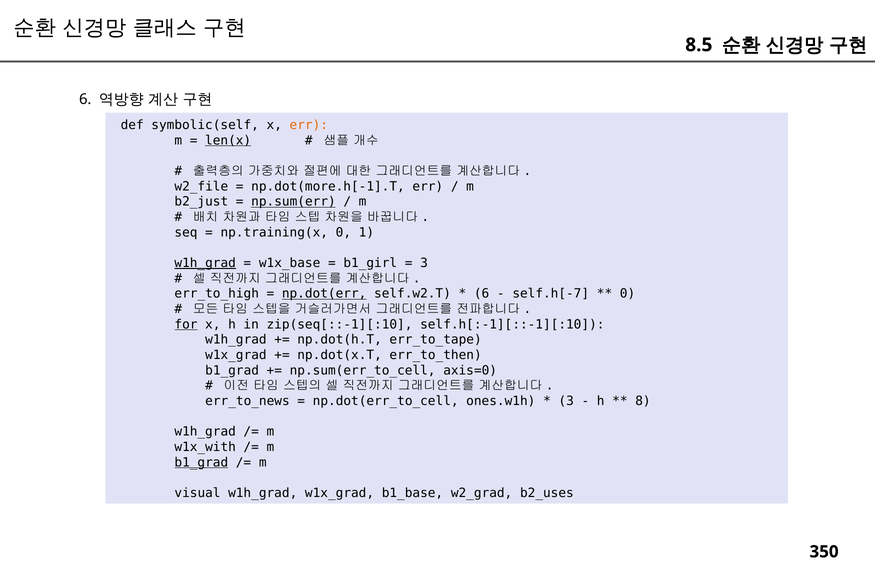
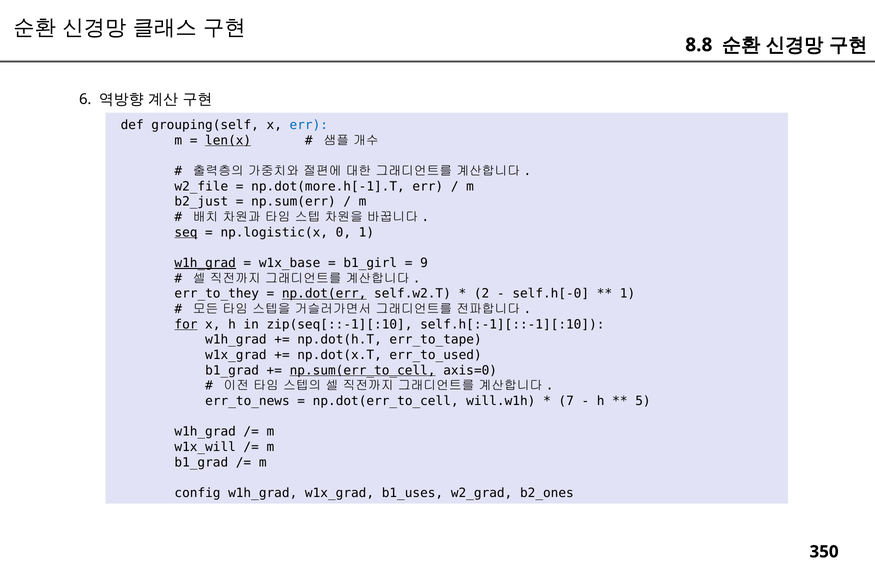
8.5: 8.5 -> 8.8 (699, 45)
symbolic(self: symbolic(self -> grouping(self (205, 125)
err colour: orange -> blue (309, 125)
np.sum(err underline: present -> none (293, 202)
seq underline: none -> present (186, 232)
np.training(x: np.training(x -> np.logistic(x (274, 232)
3: 3 -> 9 (424, 263)
err_to_high: err_to_high -> err_to_they (217, 294)
6: 6 -> 2 (482, 294)
self.h[-7: self.h[-7 -> self.h[-0 (551, 294)
0: 0 -> 1 (628, 294)
err_to_then: err_to_then -> err_to_used (436, 355)
np.sum(err_to_cell underline: none -> present (363, 370)
ones.w1h: ones.w1h -> will.w1h (501, 401)
3: 3 -> 7 (566, 401)
8: 8 -> 5 (643, 401)
w1x_with: w1x_with -> w1x_will (205, 447)
b1_grad underline: present -> none (201, 462)
visual: visual -> config (198, 493)
b1_base: b1_base -> b1_uses (412, 493)
b2_uses: b2_uses -> b2_ones (547, 493)
